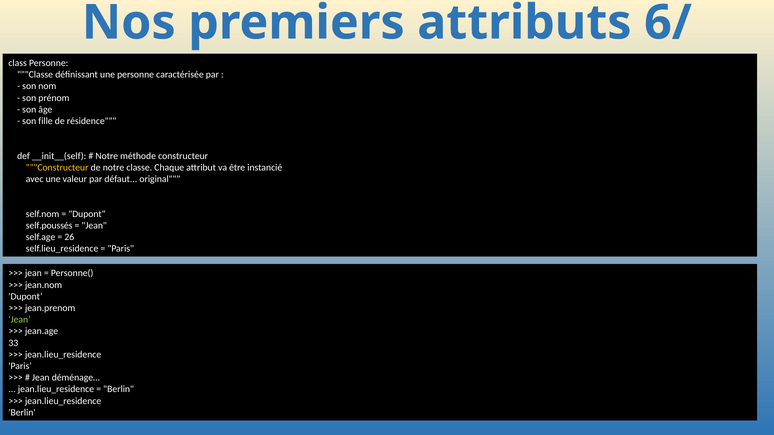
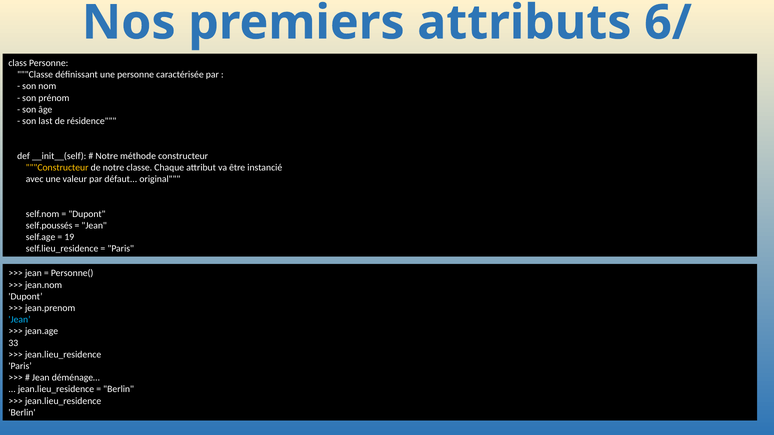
fille: fille -> last (45, 121)
26: 26 -> 19 (69, 237)
Jean colour: light green -> light blue (19, 320)
